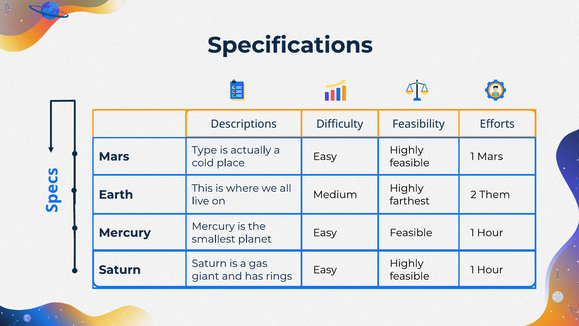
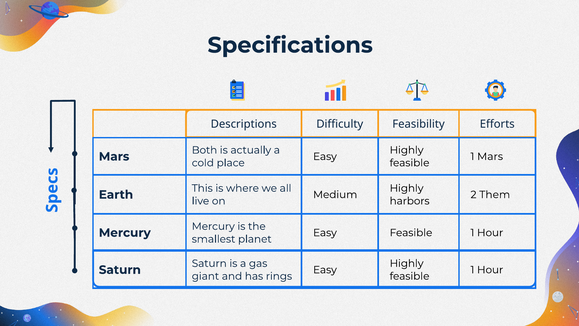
Type: Type -> Both (204, 150)
farthest: farthest -> harbors (410, 201)
